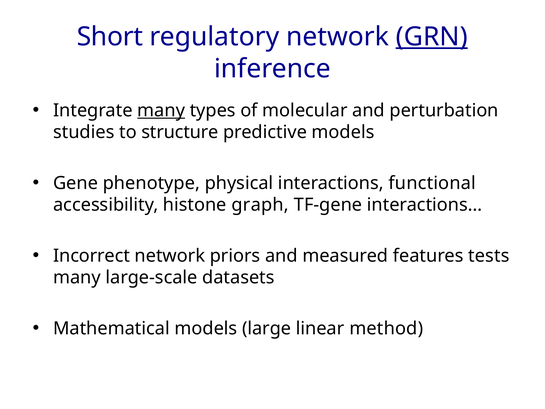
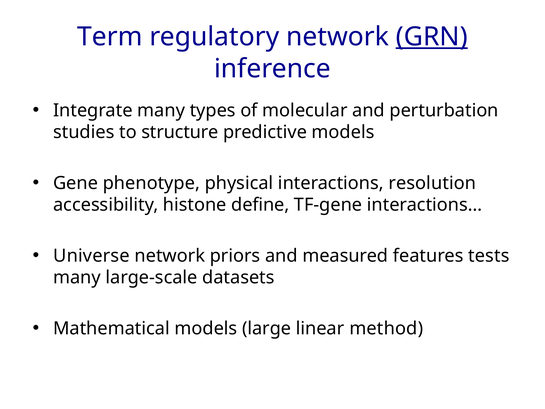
Short: Short -> Term (110, 37)
many underline: present -> none (161, 110)
functional: functional -> resolution (432, 183)
graph: graph -> define (260, 205)
Incorrect: Incorrect -> Universe (91, 256)
